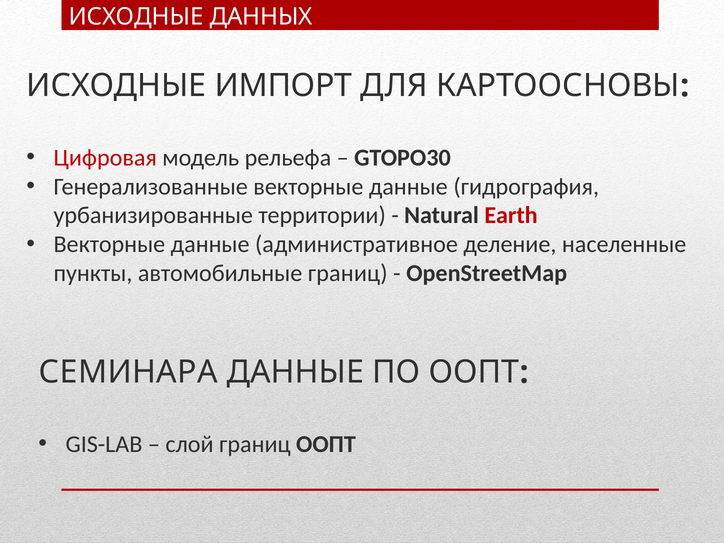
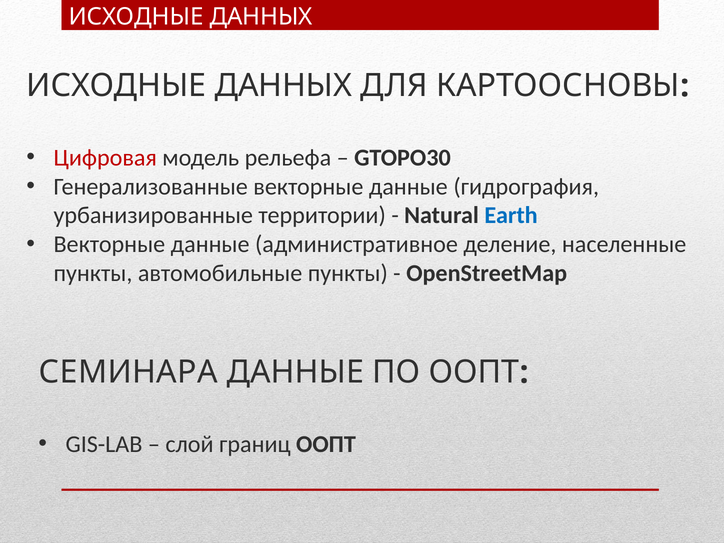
ИМПОРТ: ИМПОРТ -> ДАННЫХ (283, 86)
Earth colour: red -> blue (511, 216)
автомобильные границ: границ -> пункты (348, 273)
